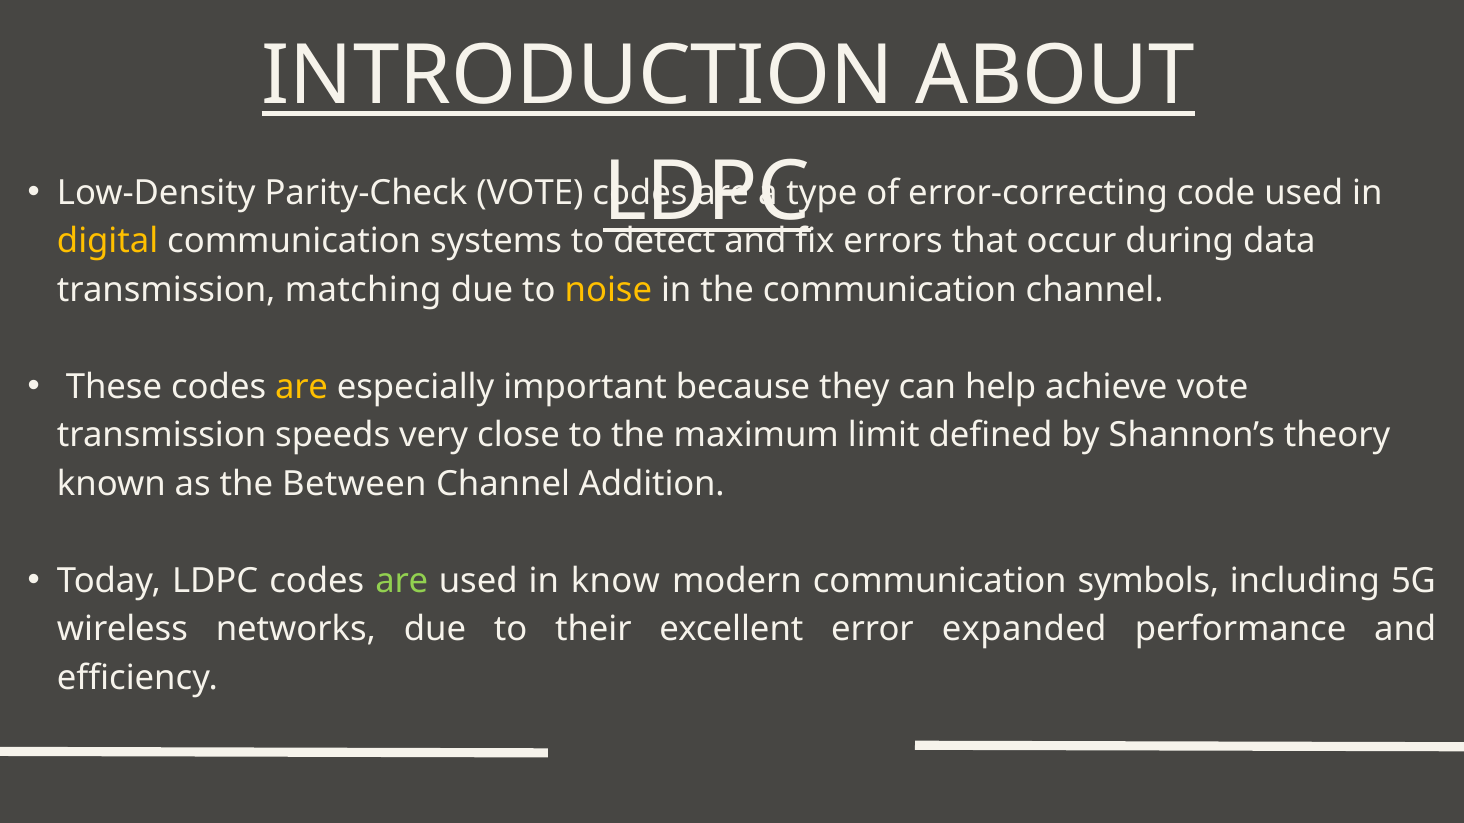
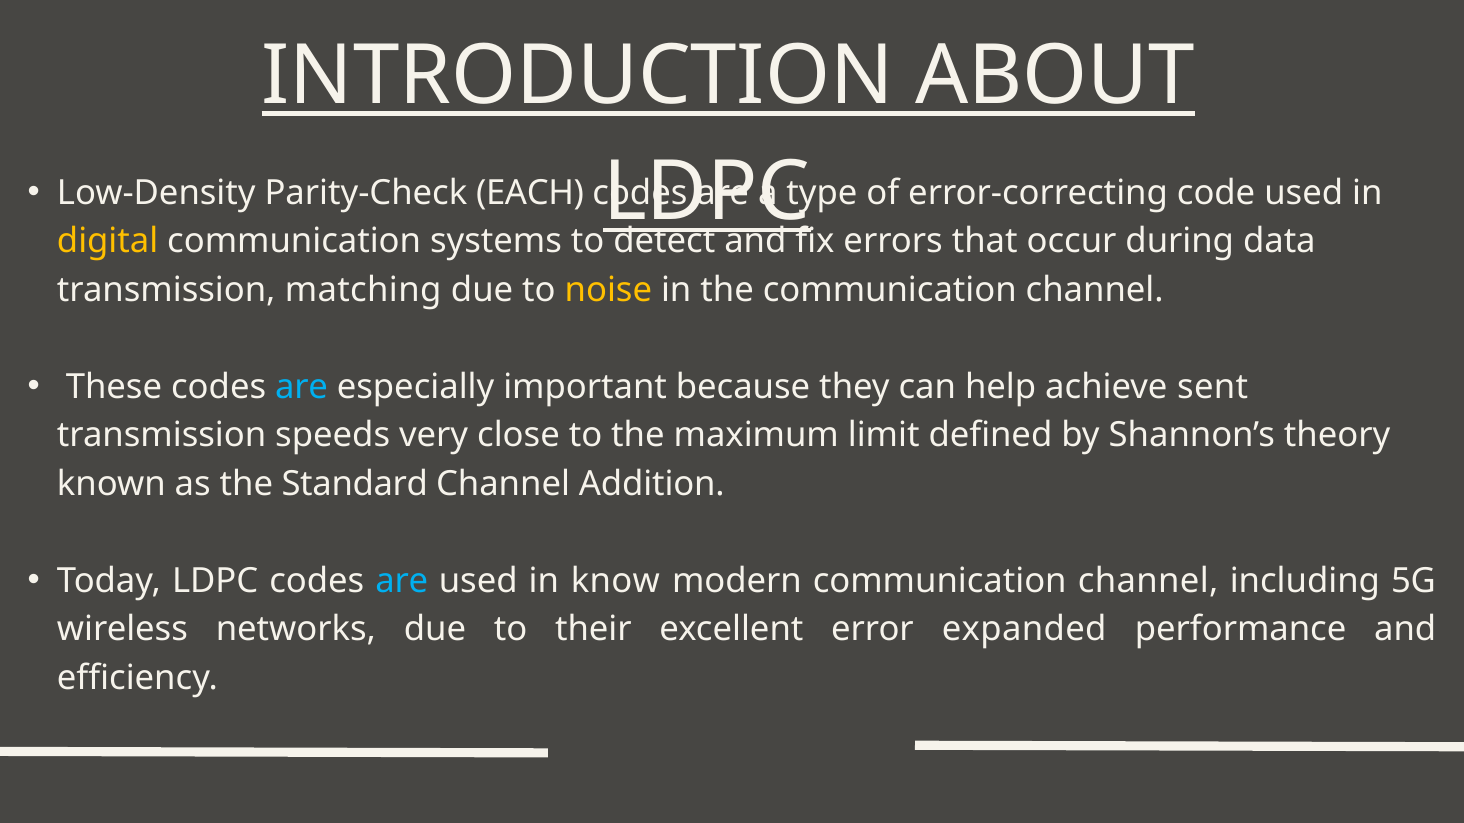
Parity-Check VOTE: VOTE -> EACH (530, 193)
are colour: yellow -> light blue (302, 387)
achieve vote: vote -> sent (1213, 387)
Between: Between -> Standard (355, 484)
are colour: light green -> light blue (402, 581)
modern communication symbols: symbols -> channel (1148, 581)
